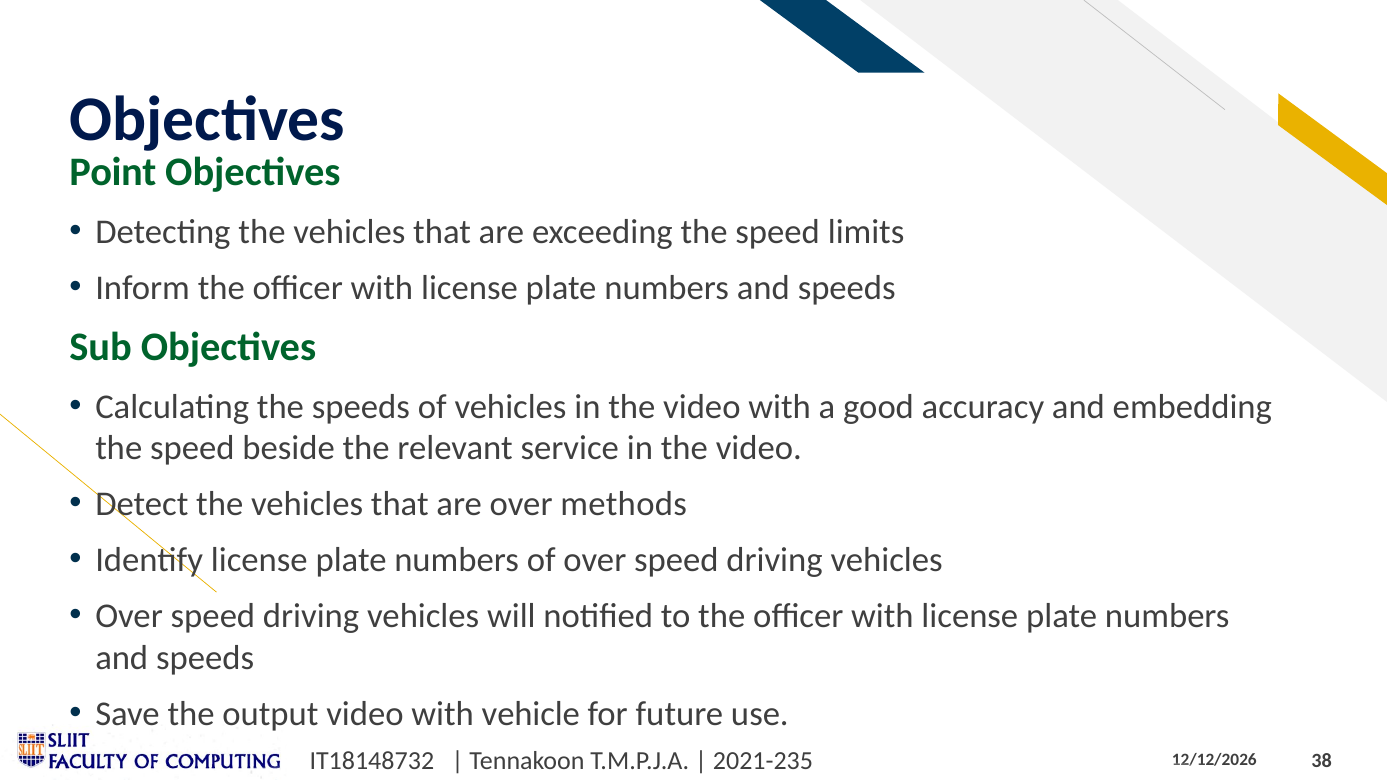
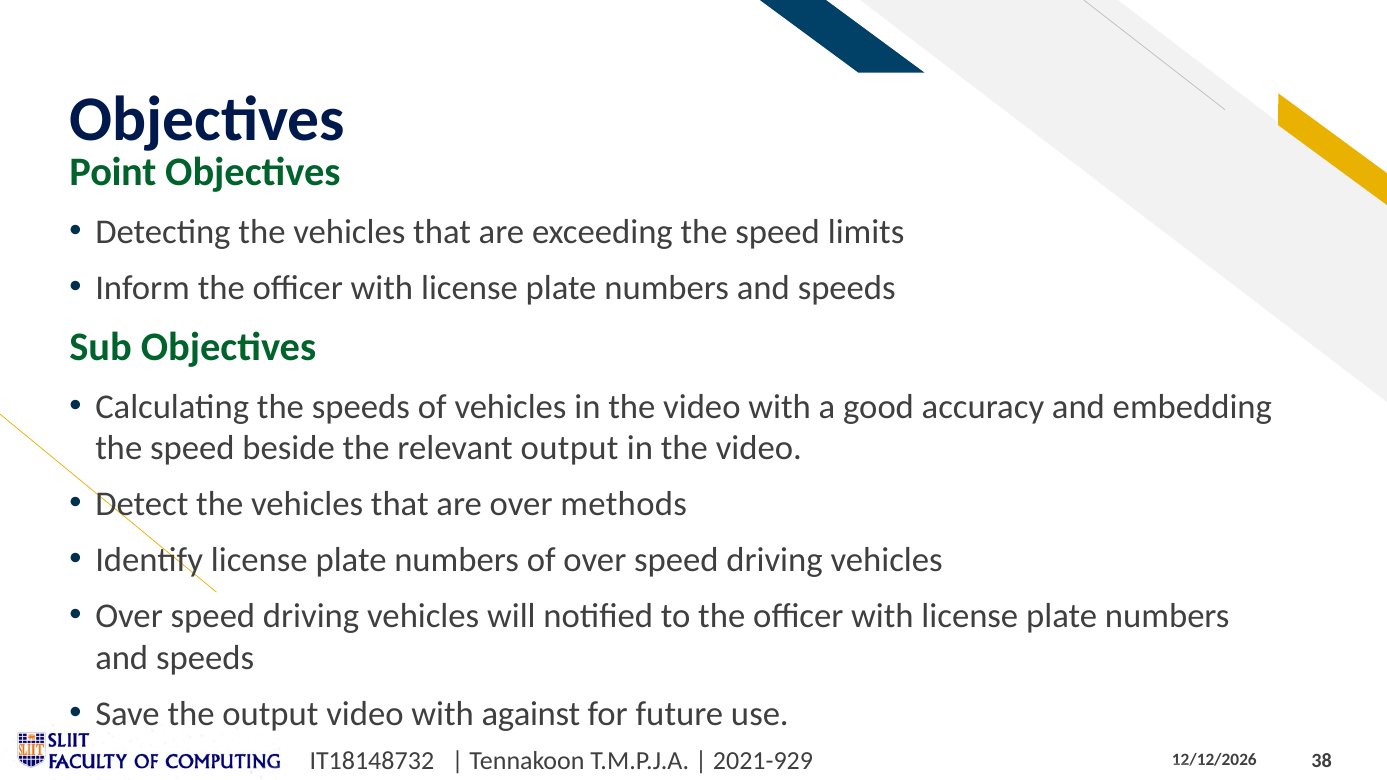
relevant service: service -> output (570, 448)
vehicle: vehicle -> against (531, 714)
2021-235: 2021-235 -> 2021-929 (763, 761)
